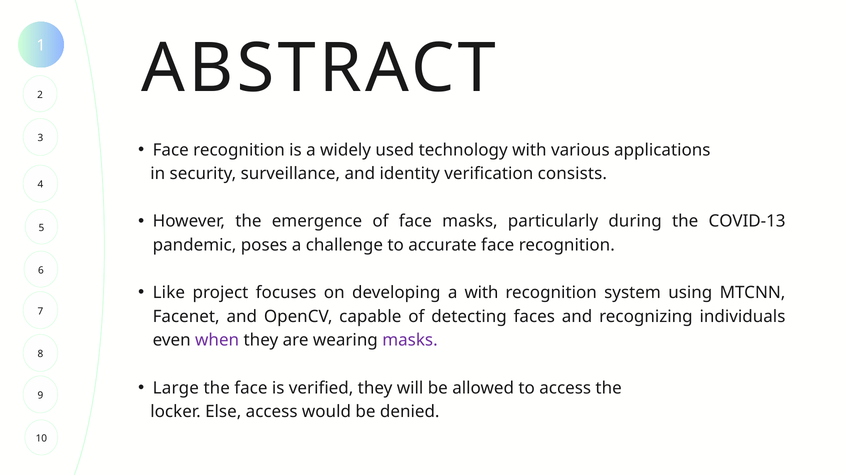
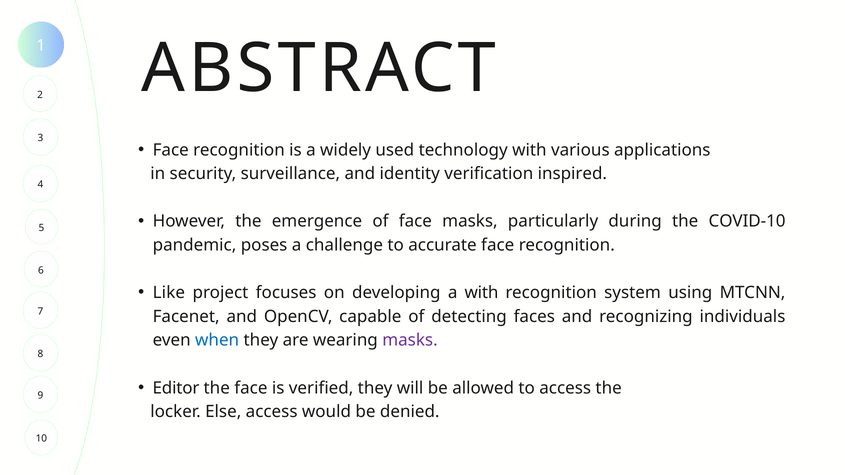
consists: consists -> inspired (572, 174)
COVID-13: COVID-13 -> COVID-10 (747, 222)
when colour: purple -> blue (217, 341)
Large: Large -> Editor (176, 388)
